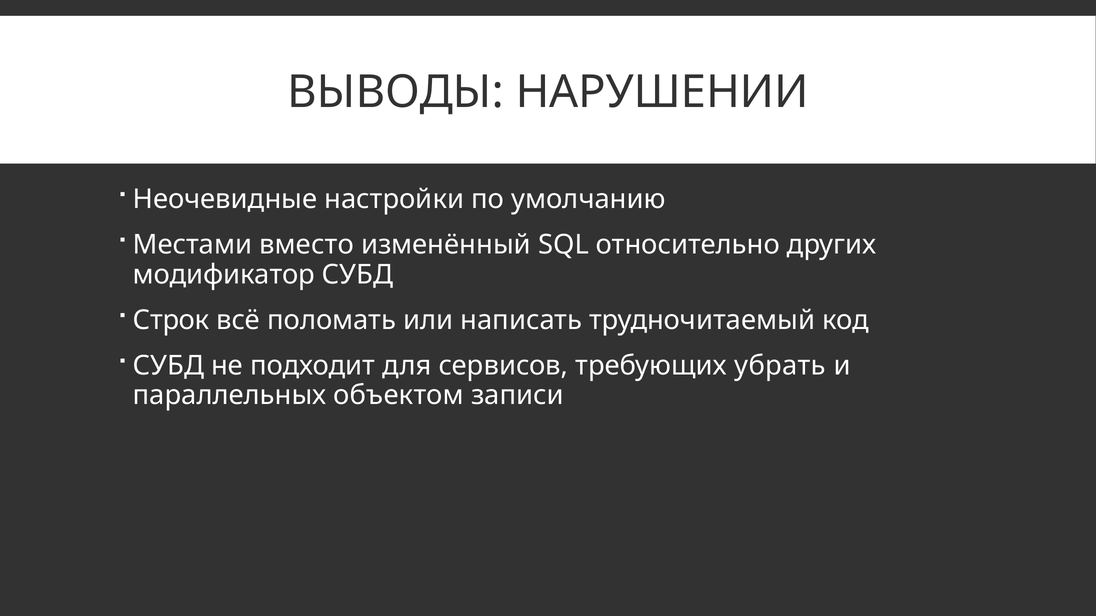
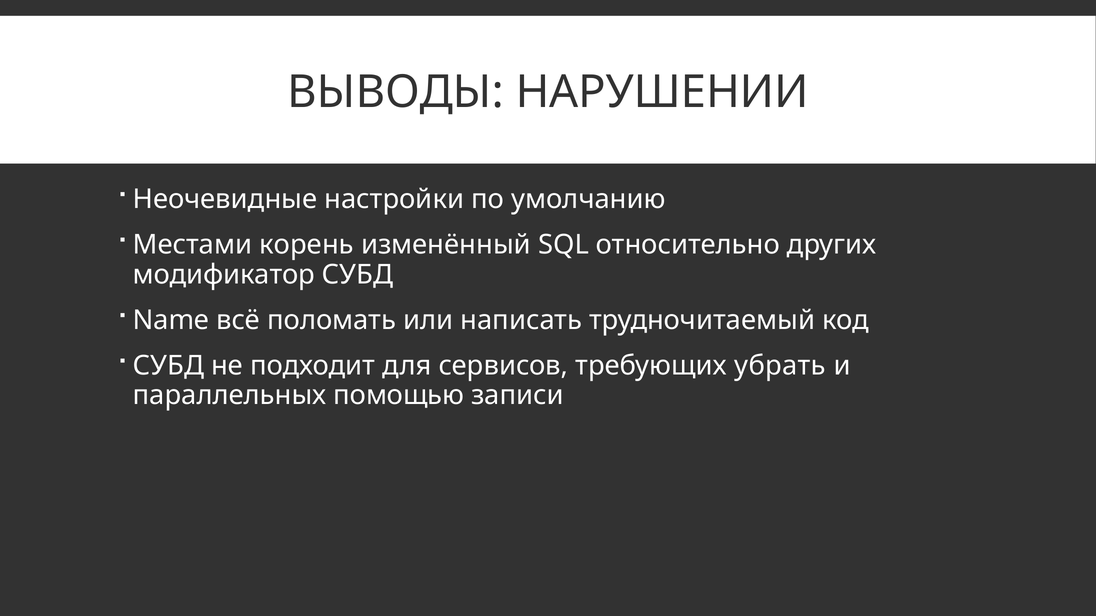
вместо: вместо -> корень (307, 245)
Строк: Строк -> Name (171, 320)
объектом: объектом -> помощью (399, 395)
